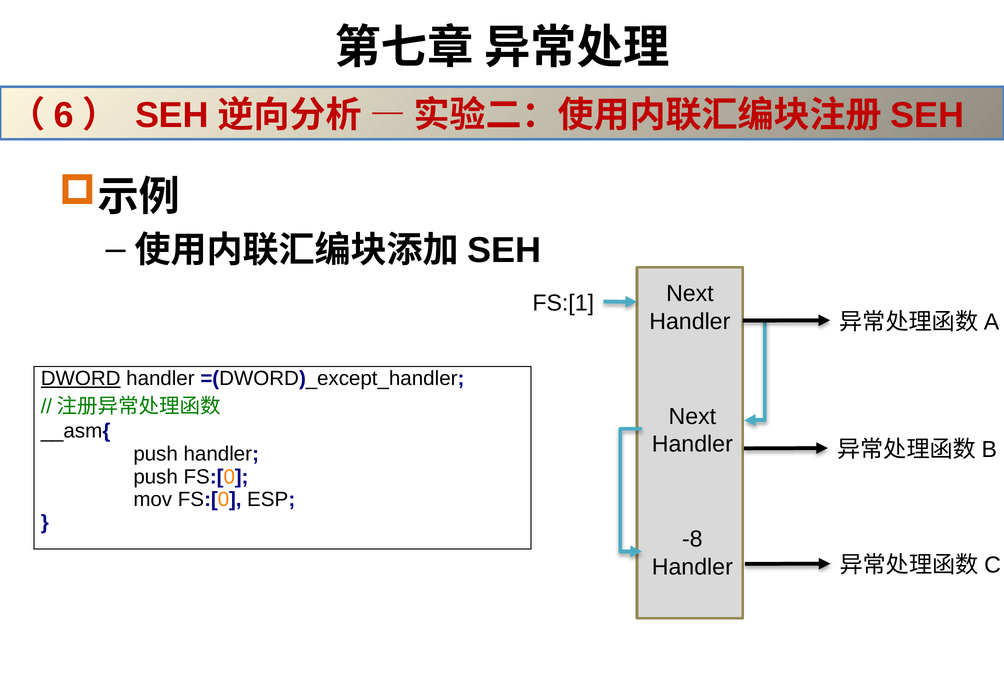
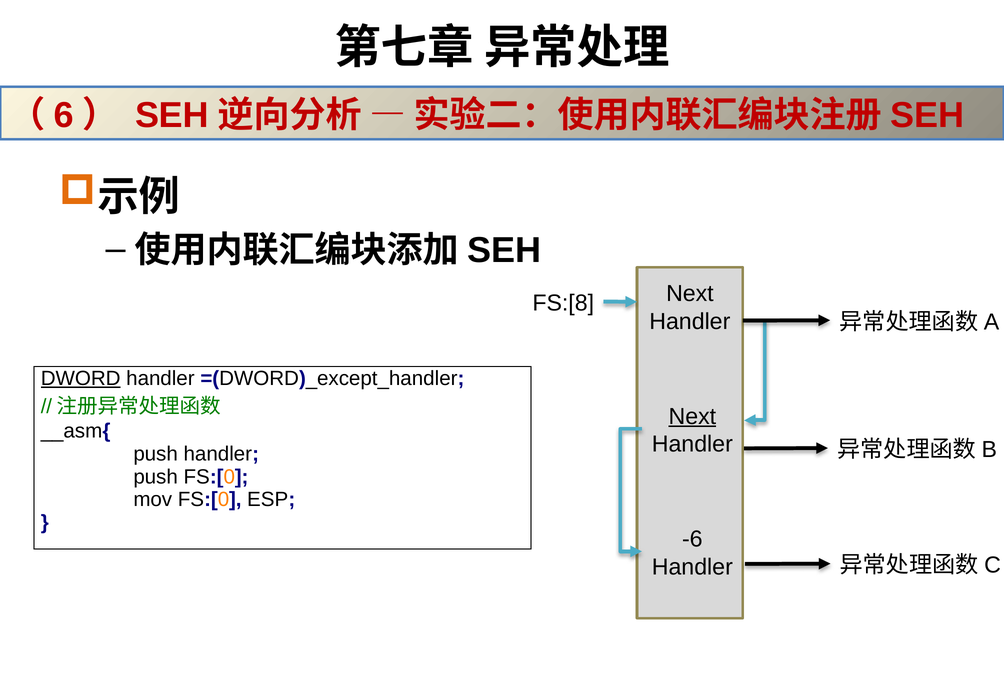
FS:[1: FS:[1 -> FS:[8 (563, 303)
Next underline: none -> present (692, 417)
-8: -8 -> -6 (692, 539)
